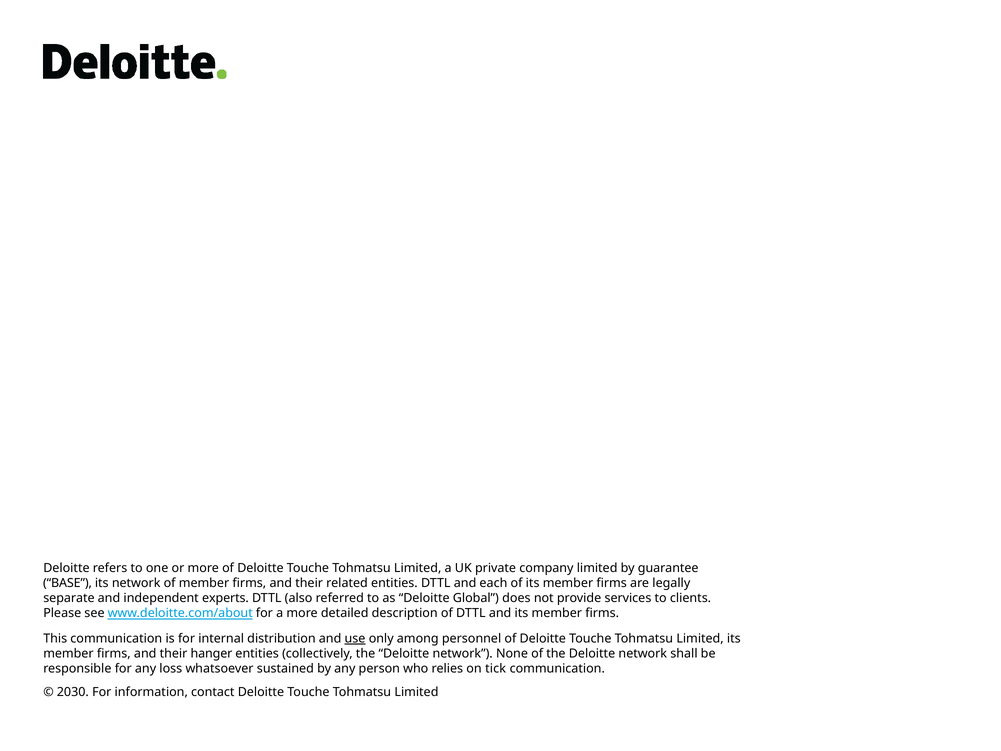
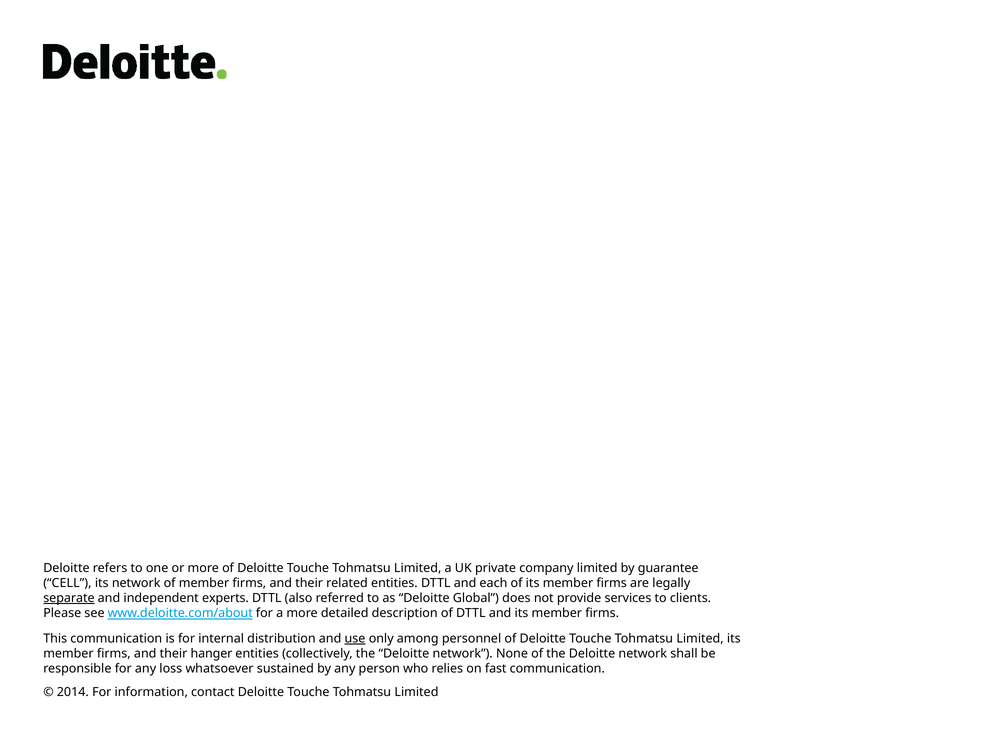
BASE: BASE -> CELL (67, 583)
separate underline: none -> present (69, 598)
tick: tick -> fast (496, 669)
2030: 2030 -> 2014 (73, 692)
